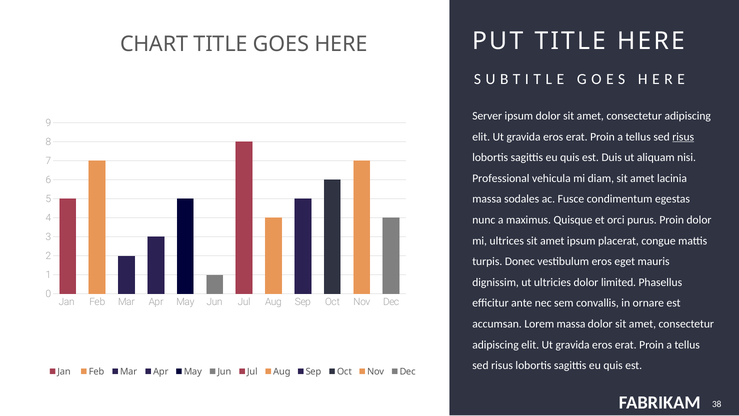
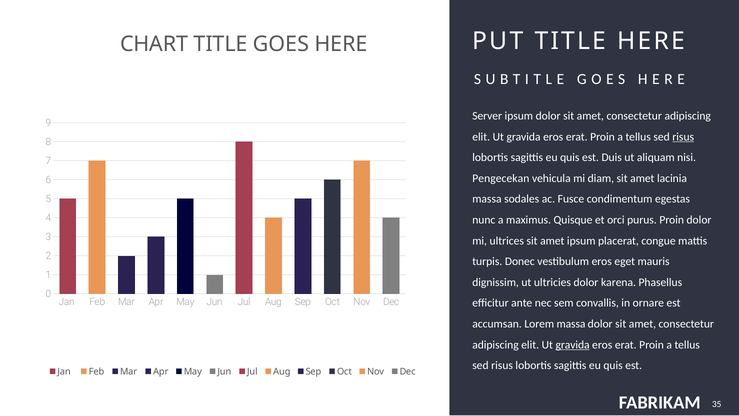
Professional: Professional -> Pengecekan (501, 178)
limited: limited -> karena (618, 282)
gravida underline: none -> present (573, 344)
38: 38 -> 35 (717, 404)
